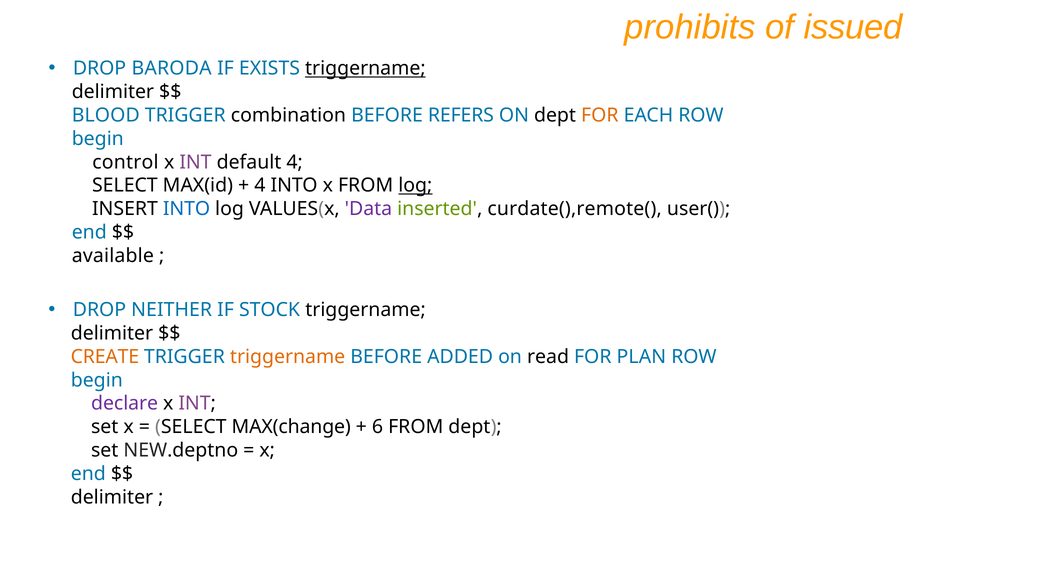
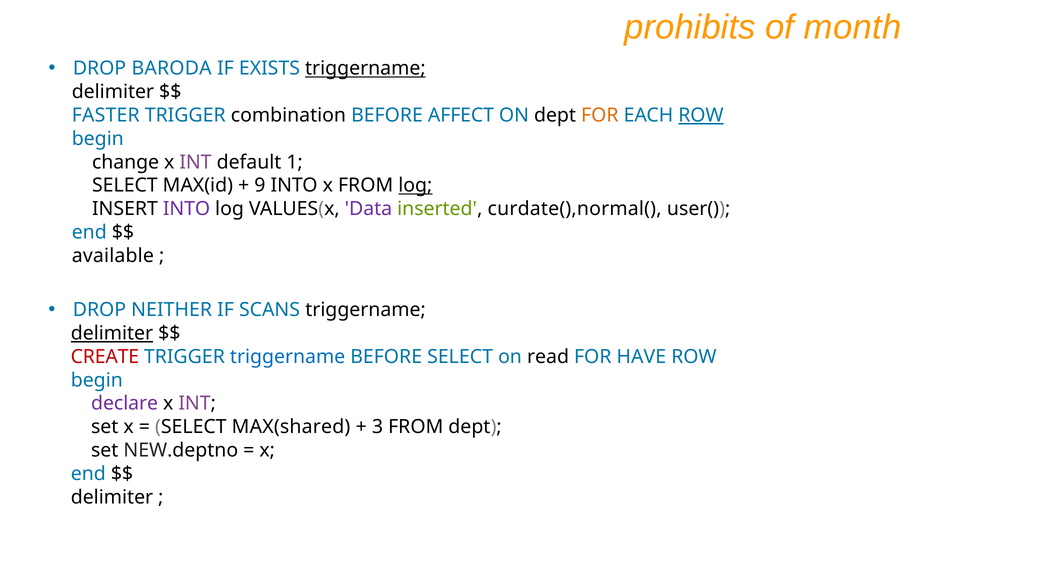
issued: issued -> month (853, 27)
BLOOD: BLOOD -> FASTER (106, 115)
REFERS: REFERS -> AFFECT (461, 115)
ROW underline: none -> present (701, 115)
control: control -> change (126, 162)
default 4: 4 -> 1 (295, 162)
4: 4 -> 9 (260, 186)
INTO colour: blue -> purple (187, 209)
curdate(),remote(: curdate(),remote( -> curdate(),normal( (575, 209)
STOCK: STOCK -> SCANS (270, 310)
delimiter underline: none -> present (112, 333)
CREATE colour: orange -> red (105, 357)
triggername colour: orange -> blue (288, 357)
BEFORE ADDED: ADDED -> SELECT (460, 357)
PLAN: PLAN -> HAVE (641, 357)
MAX(change: MAX(change -> MAX(shared (291, 427)
6: 6 -> 3 (378, 427)
